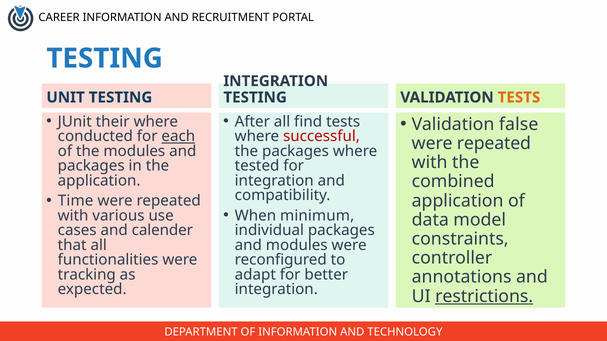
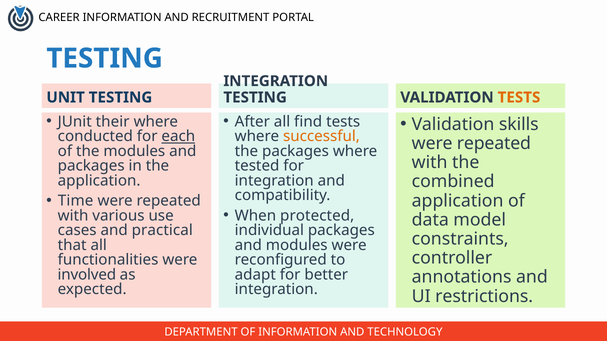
false: false -> skills (519, 124)
successful colour: red -> orange (321, 137)
minimum: minimum -> protected (317, 216)
calender: calender -> practical (162, 231)
tracking: tracking -> involved (87, 275)
restrictions underline: present -> none (484, 297)
